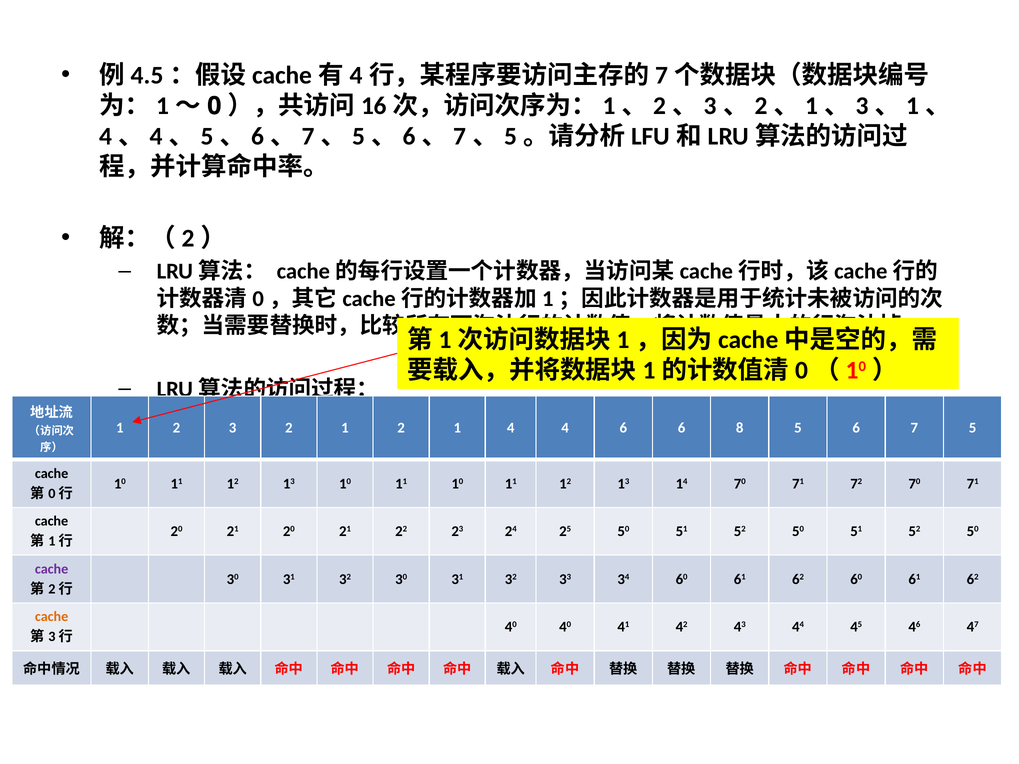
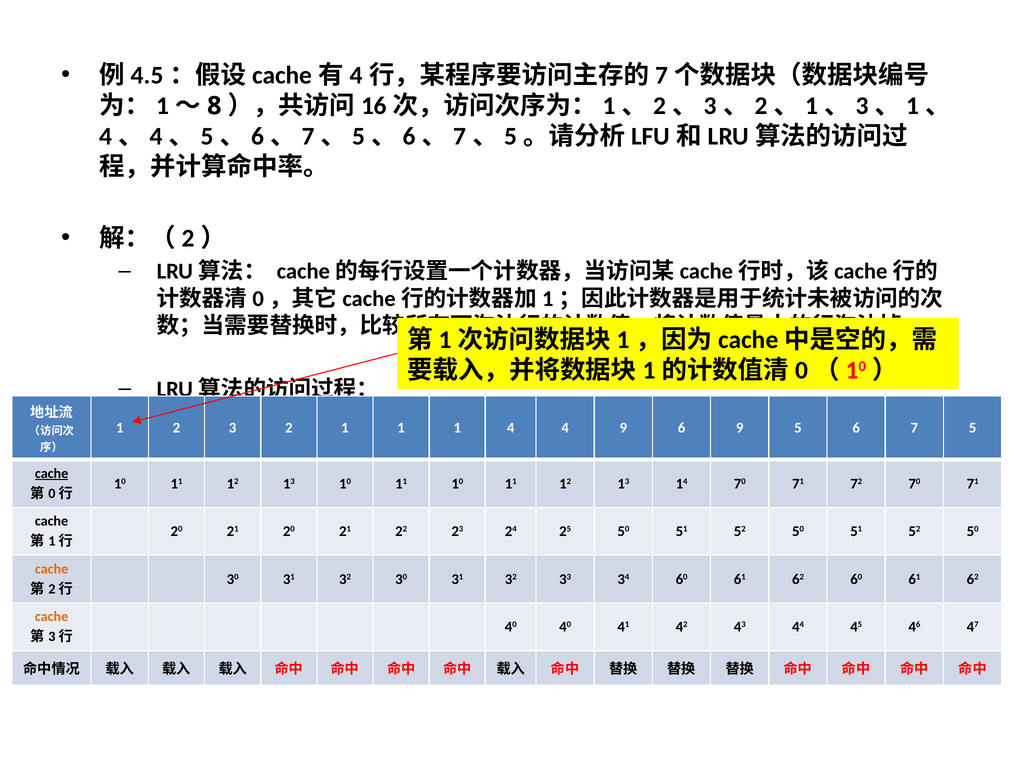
0: 0 -> 8 (214, 106)
2 1 2: 2 -> 1 (401, 428)
4 6: 6 -> 9 (623, 428)
6 8: 8 -> 9 (740, 428)
cache underline: none -> present (52, 474)
cache colour: purple -> orange (52, 569)
